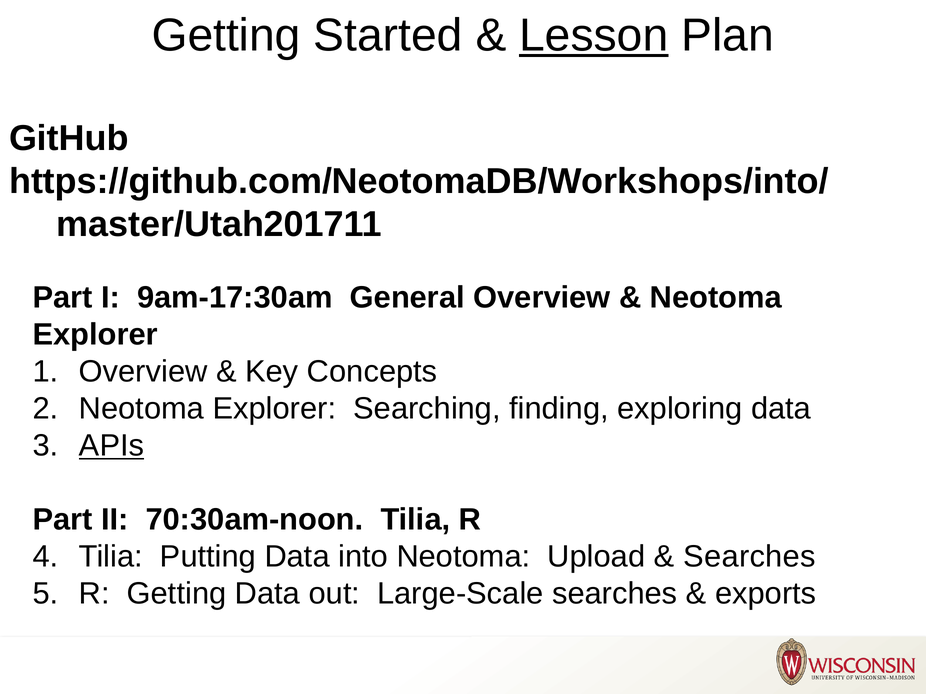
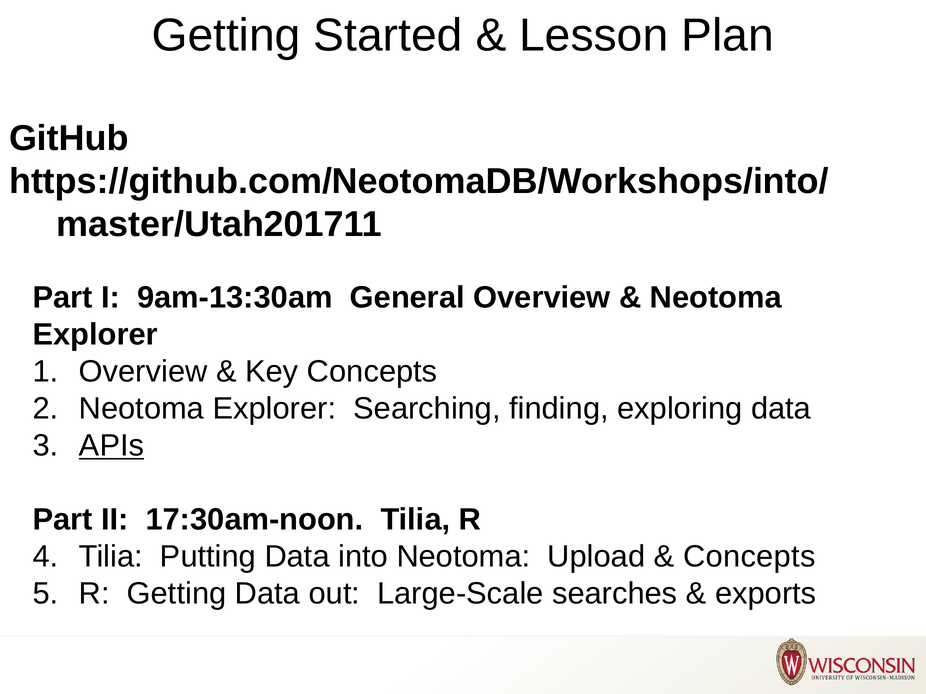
Lesson underline: present -> none (594, 36)
9am-17:30am: 9am-17:30am -> 9am-13:30am (235, 298)
70:30am-noon: 70:30am-noon -> 17:30am-noon (255, 520)
Searches: Searches -> Concepts (749, 557)
